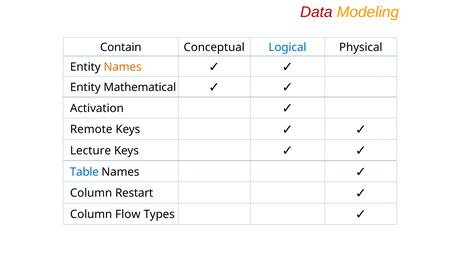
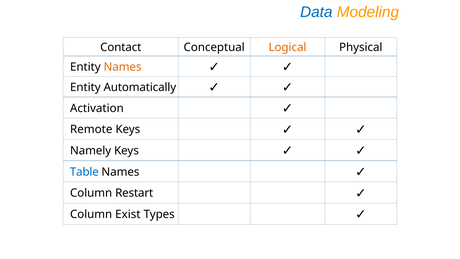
Data colour: red -> blue (316, 12)
Contain: Contain -> Contact (121, 47)
Logical colour: blue -> orange (287, 47)
Mathematical: Mathematical -> Automatically (140, 87)
Lecture: Lecture -> Namely (91, 151)
Flow: Flow -> Exist (128, 214)
